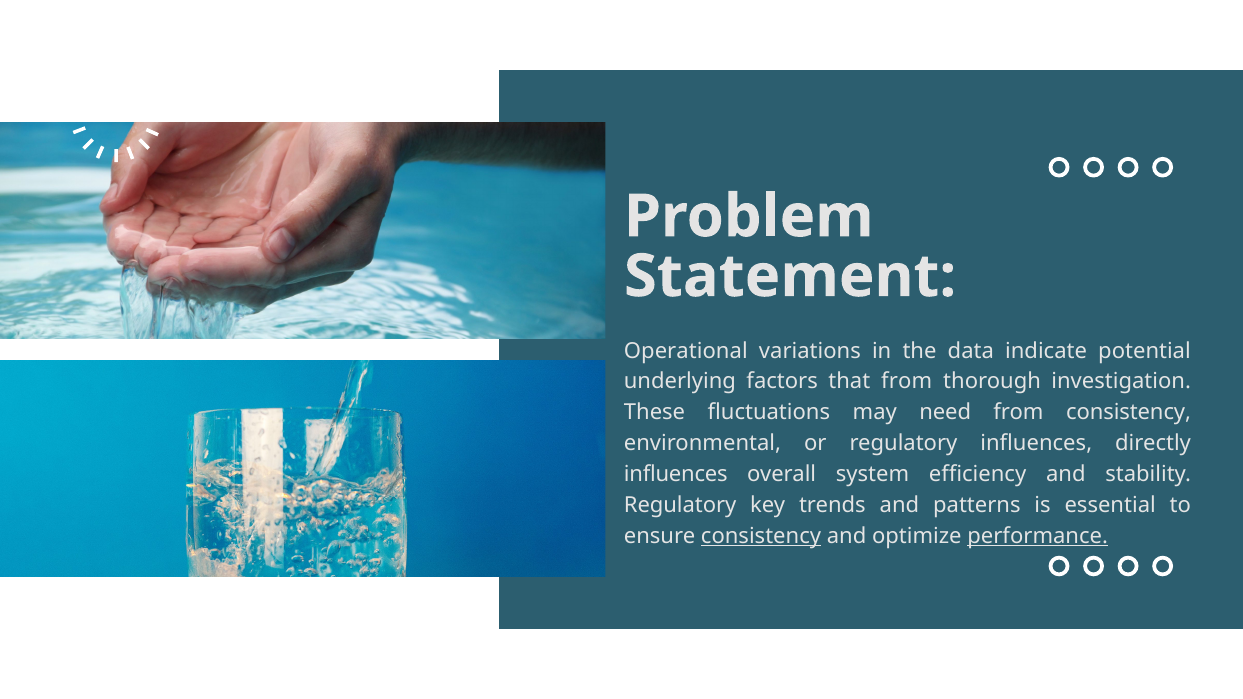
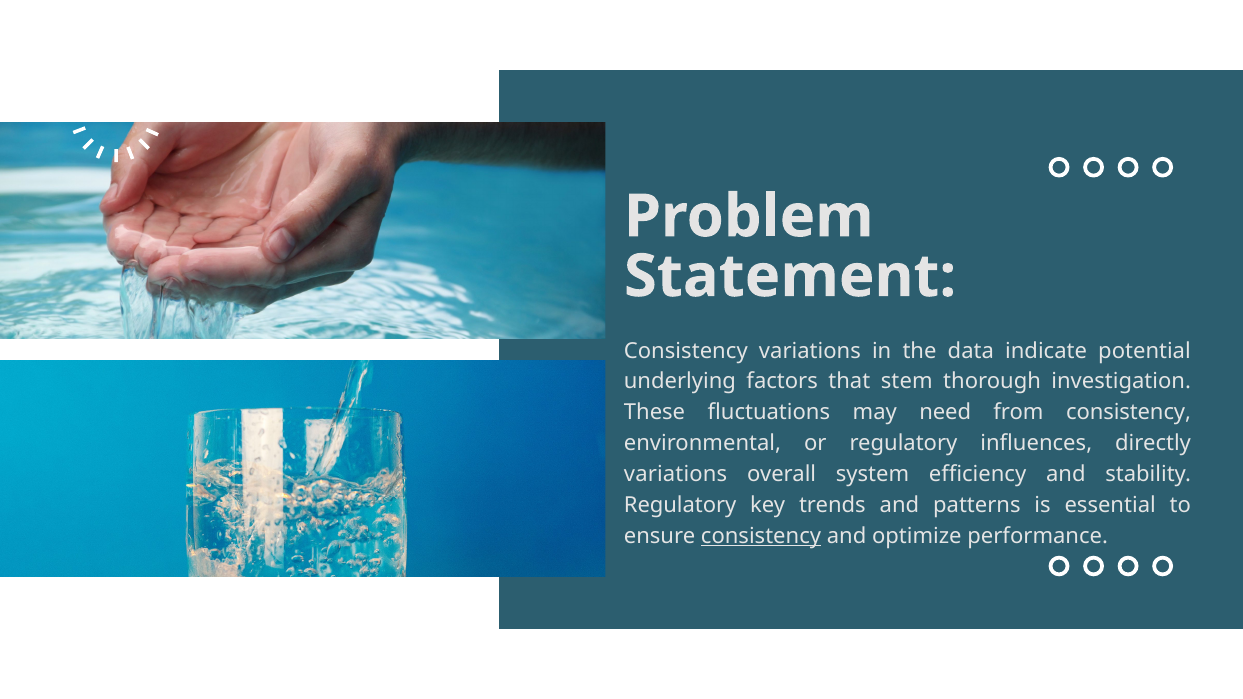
Operational: Operational -> Consistency (686, 351)
that from: from -> stem (907, 382)
influences: influences -> variations (676, 474)
performance underline: present -> none (1038, 536)
